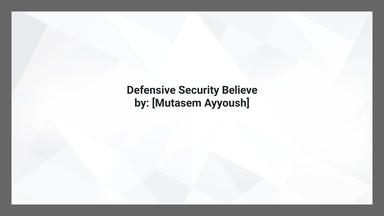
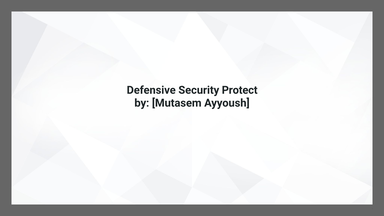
Believe: Believe -> Protect (240, 90)
